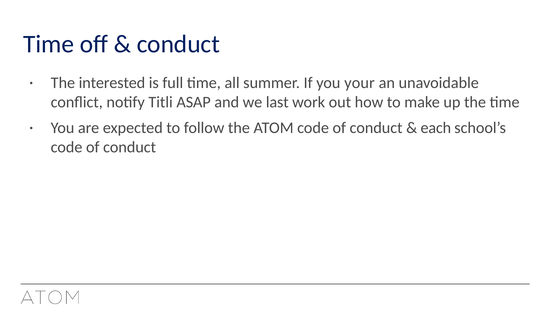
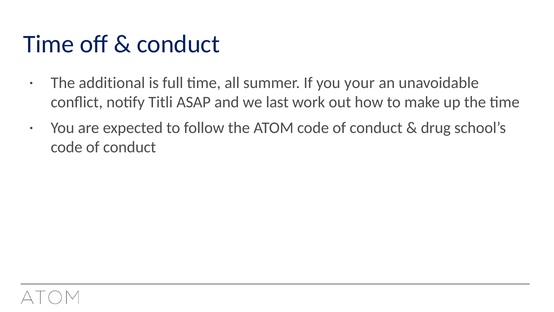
interested: interested -> additional (112, 83)
each: each -> drug (436, 128)
